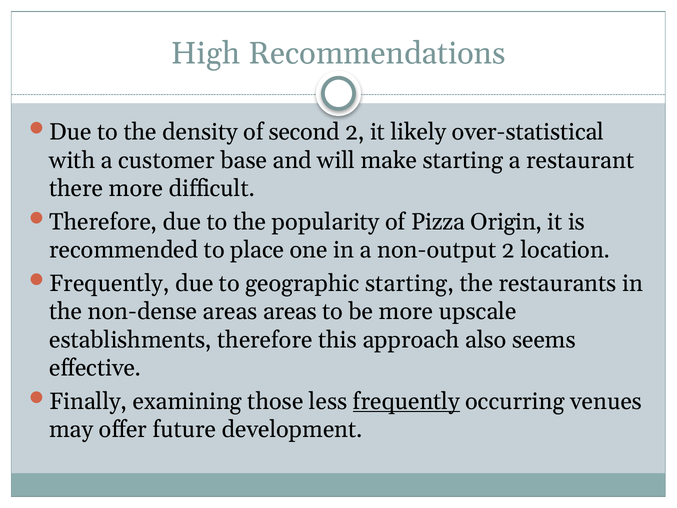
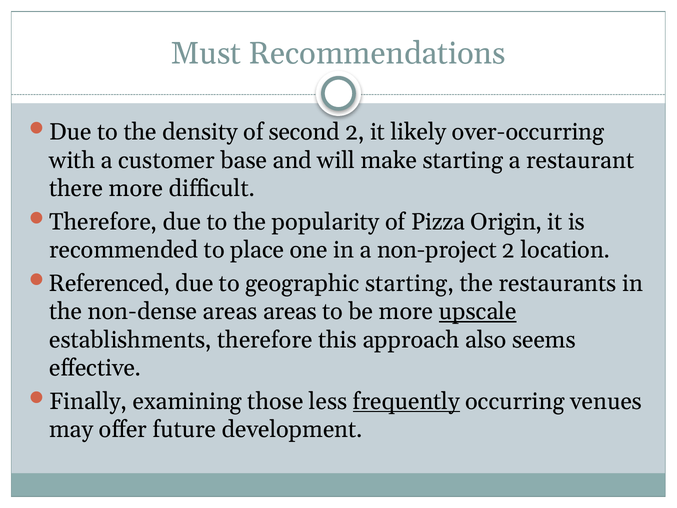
High: High -> Must (206, 53)
over-statistical: over-statistical -> over-occurring (528, 132)
non-output: non-output -> non-project (437, 250)
Frequently: Frequently -> Referenced (109, 283)
upscale underline: none -> present (478, 312)
